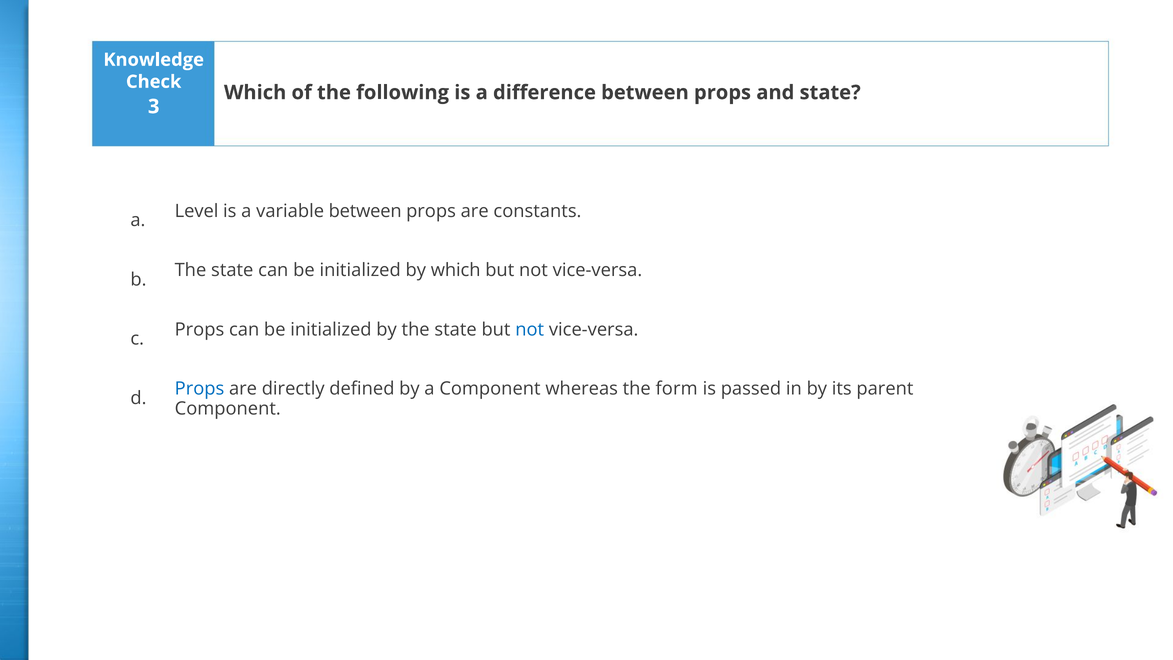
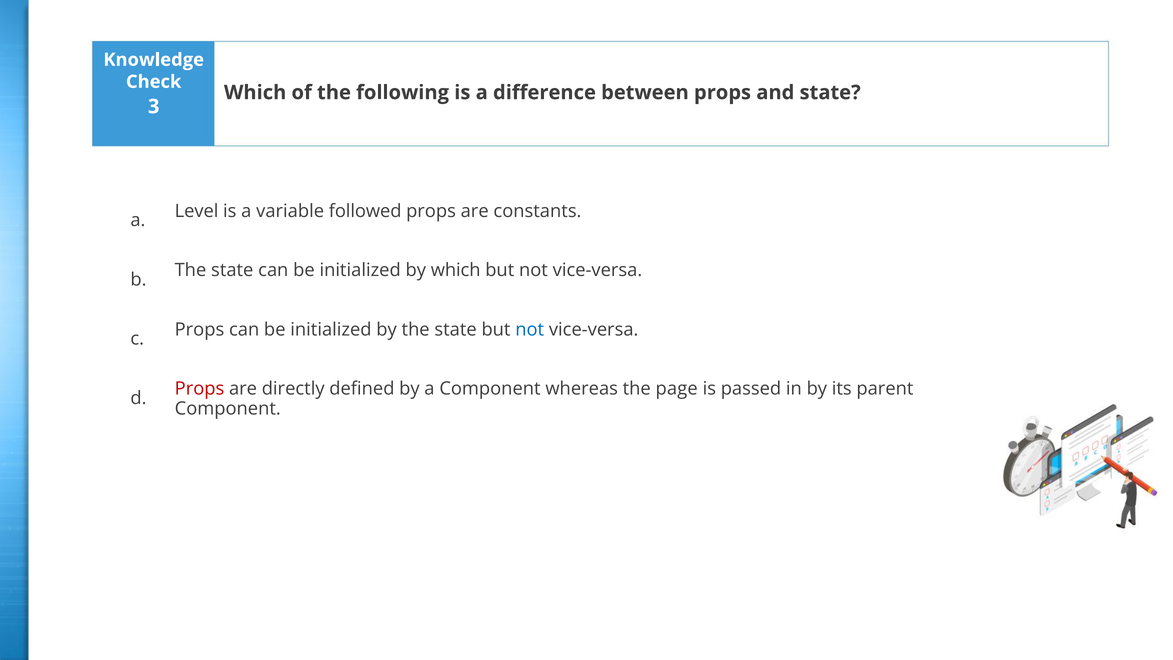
variable between: between -> followed (365, 211)
Props colour: blue -> red (199, 389)
form: form -> page (677, 389)
